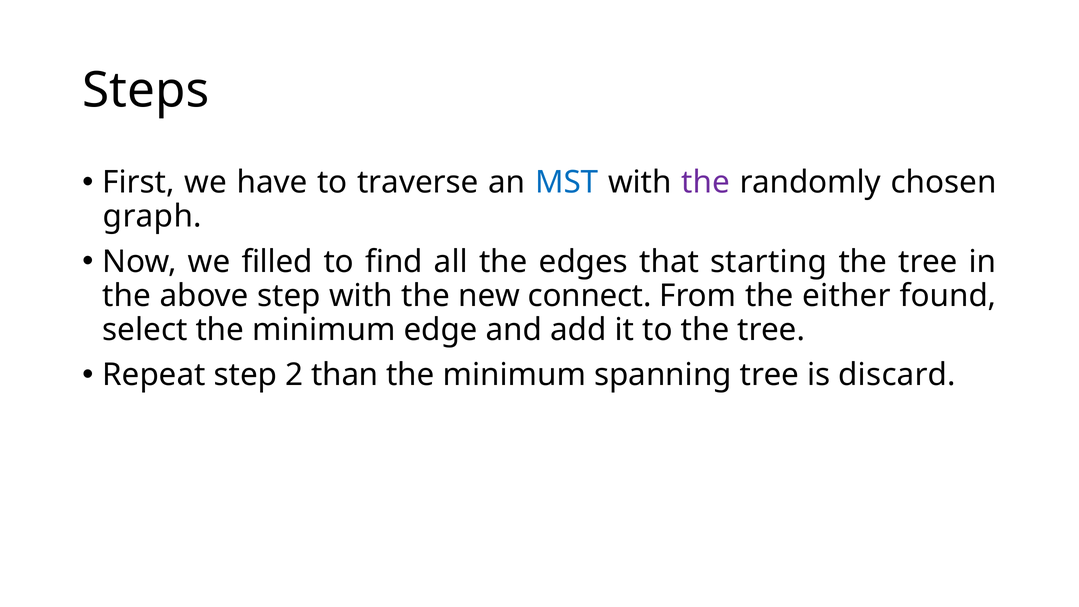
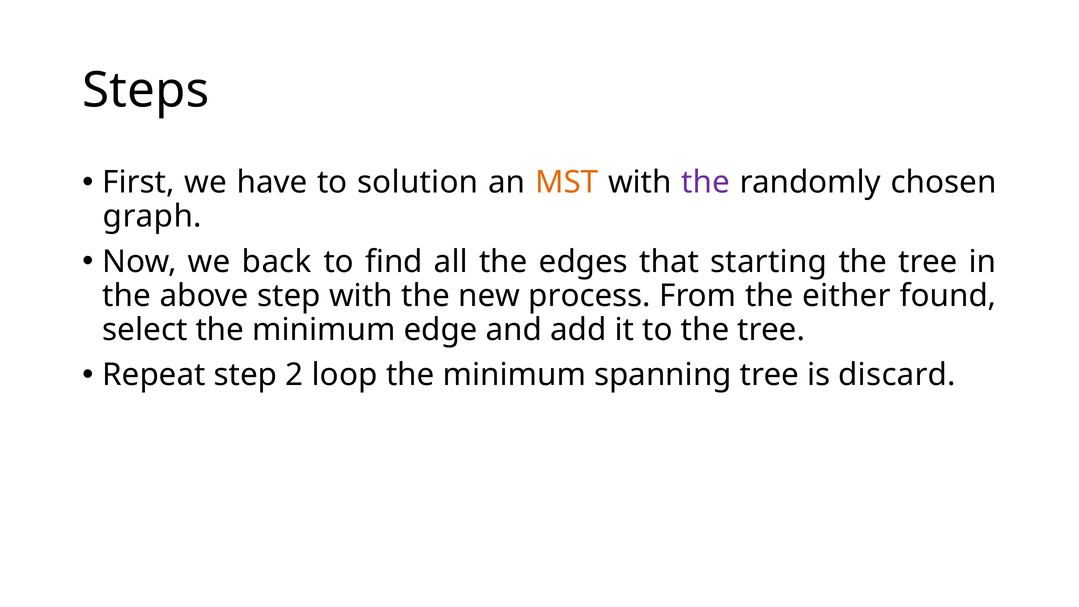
traverse: traverse -> solution (418, 182)
MST colour: blue -> orange (567, 182)
filled: filled -> back (277, 262)
connect: connect -> process (590, 296)
than: than -> loop (345, 375)
